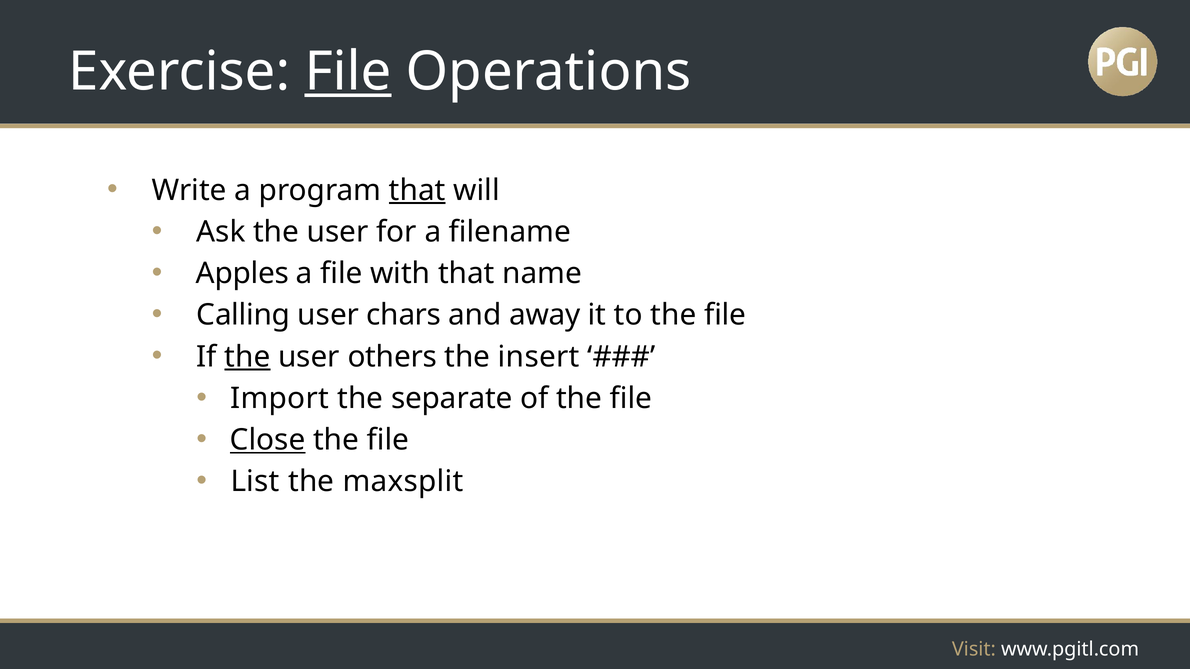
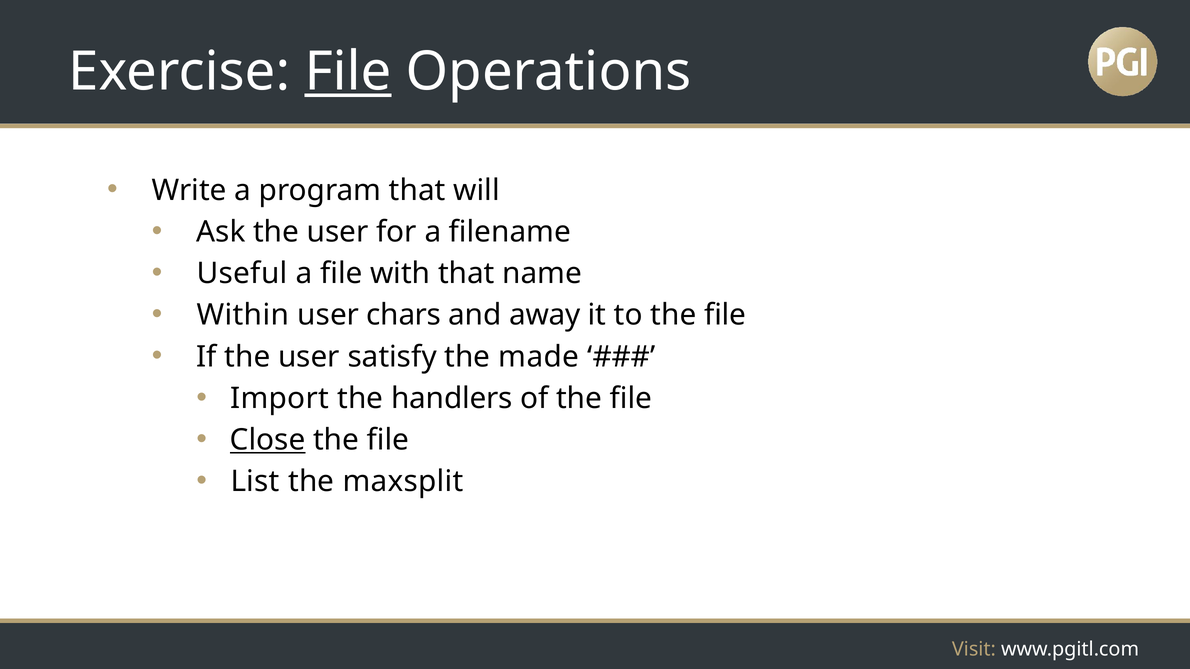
that underline: present -> none (417, 190)
Apples: Apples -> Useful (242, 274)
Calling: Calling -> Within (243, 315)
the underline: present -> none (247, 357)
others: others -> satisfy (392, 357)
insert: insert -> made (539, 357)
separate: separate -> handlers (452, 399)
